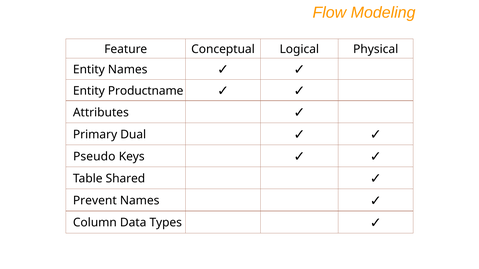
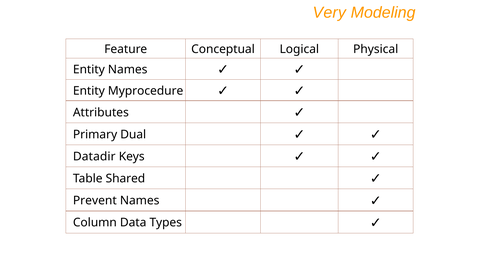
Flow: Flow -> Very (329, 12)
Productname: Productname -> Myprocedure (146, 91)
Pseudo: Pseudo -> Datadir (94, 157)
